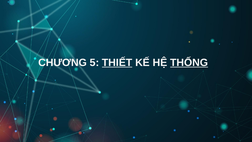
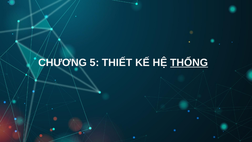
THIẾT underline: present -> none (117, 62)
